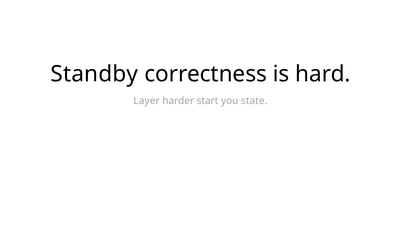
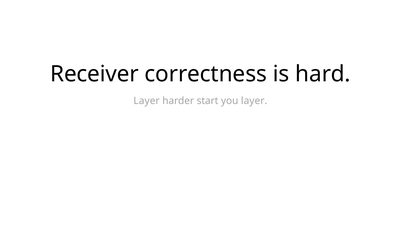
Standby: Standby -> Receiver (94, 74)
you state: state -> layer (254, 101)
